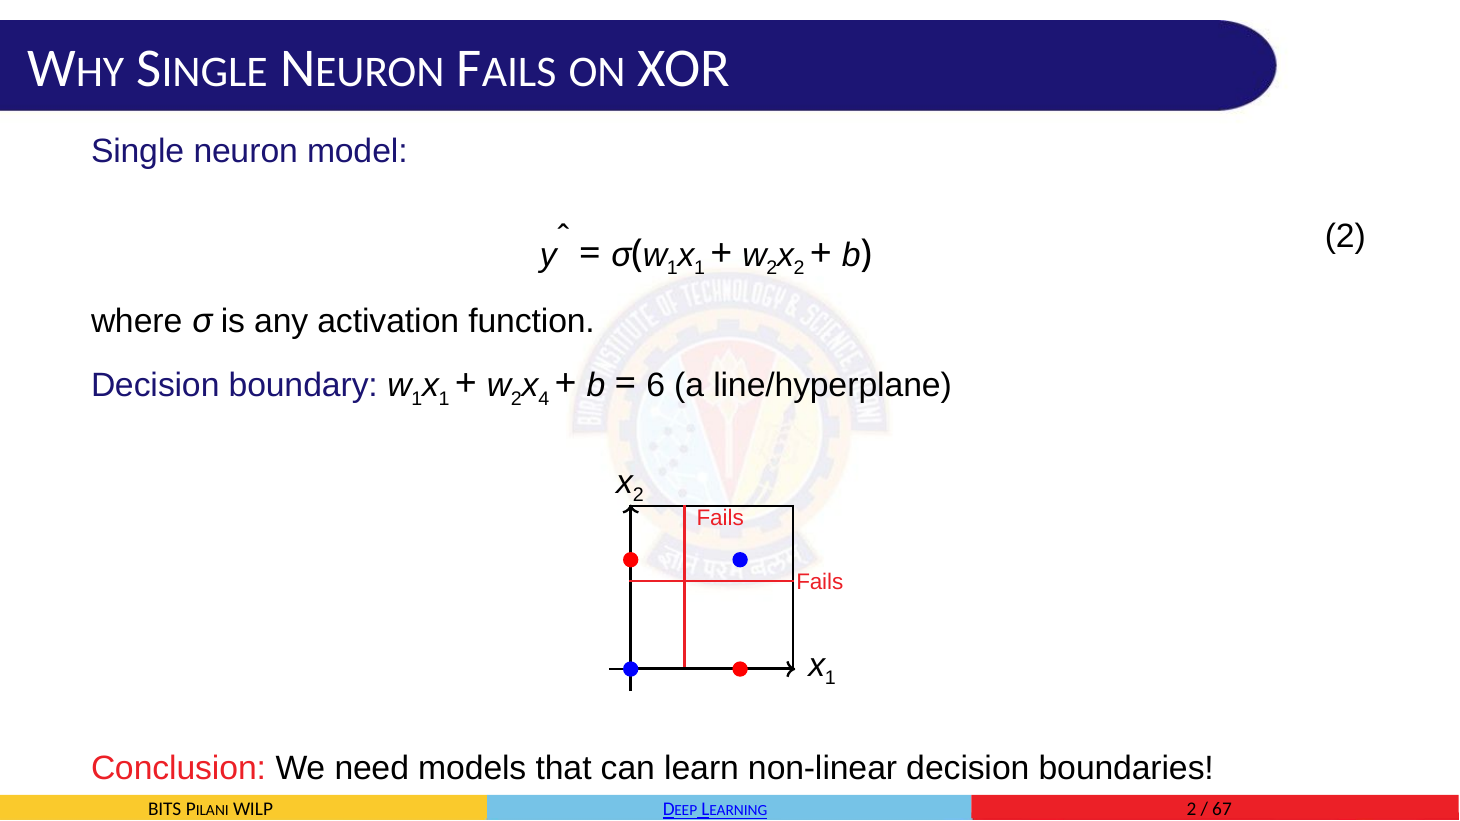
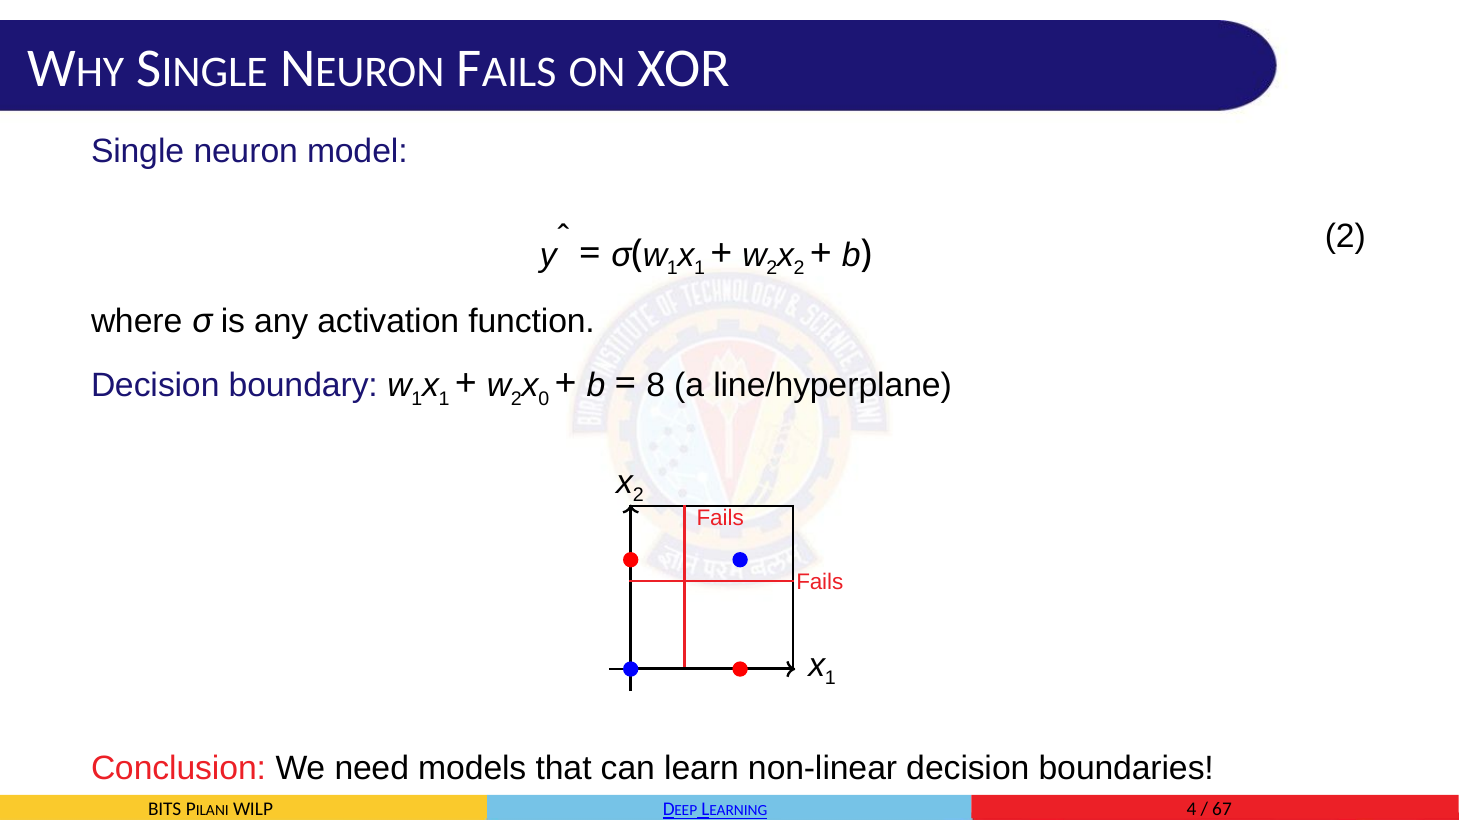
4: 4 -> 0 (544, 399)
6: 6 -> 8 (656, 386)
LEARNING 2: 2 -> 4 (1192, 810)
